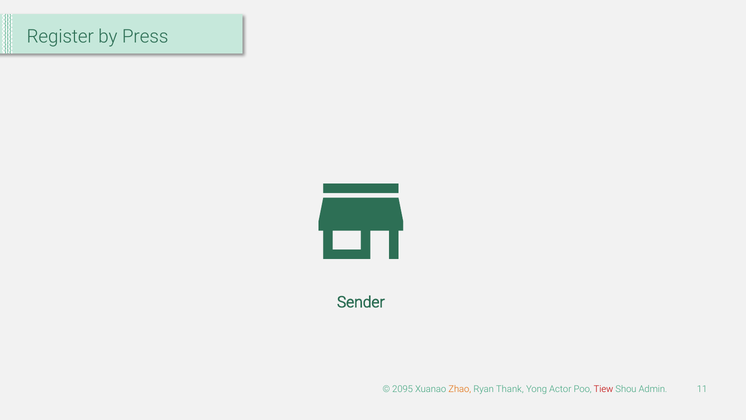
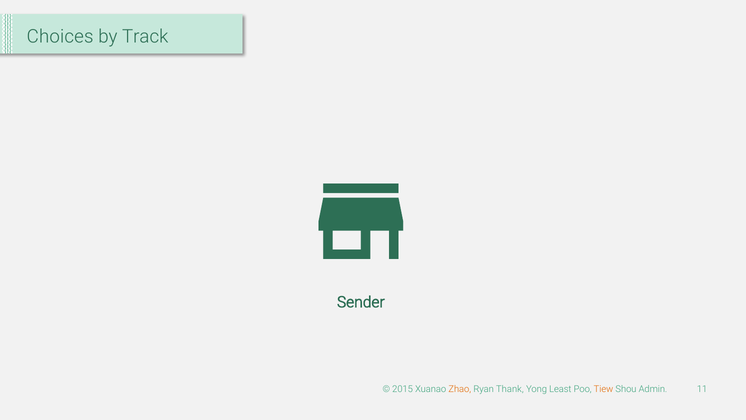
Register: Register -> Choices (60, 37)
Press: Press -> Track (145, 37)
2095: 2095 -> 2015 (403, 389)
Actor: Actor -> Least (560, 389)
Tiew colour: red -> orange (603, 389)
